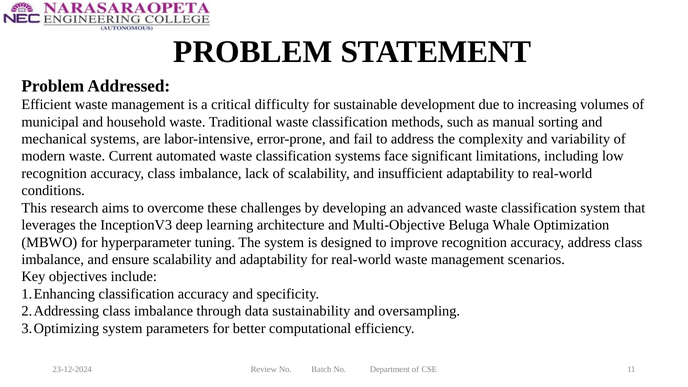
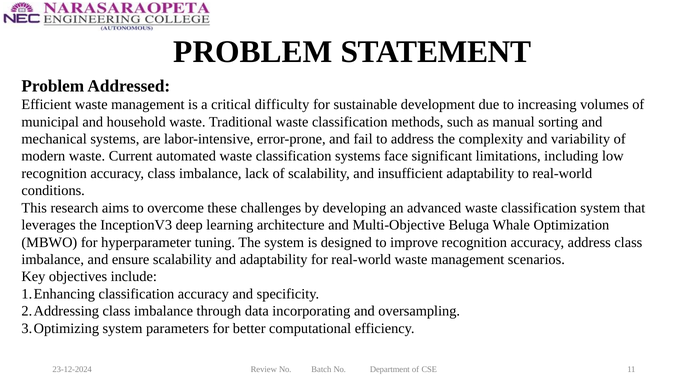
sustainability: sustainability -> incorporating (311, 311)
